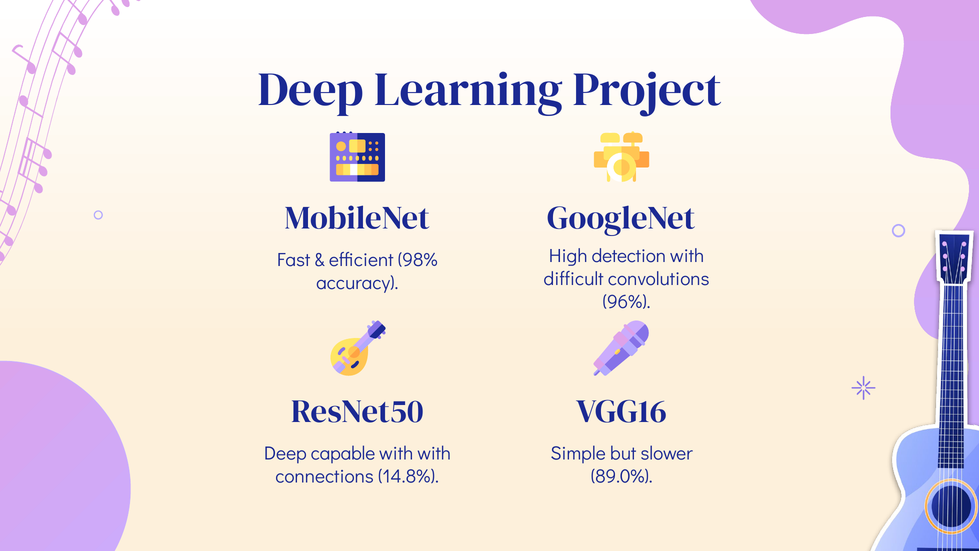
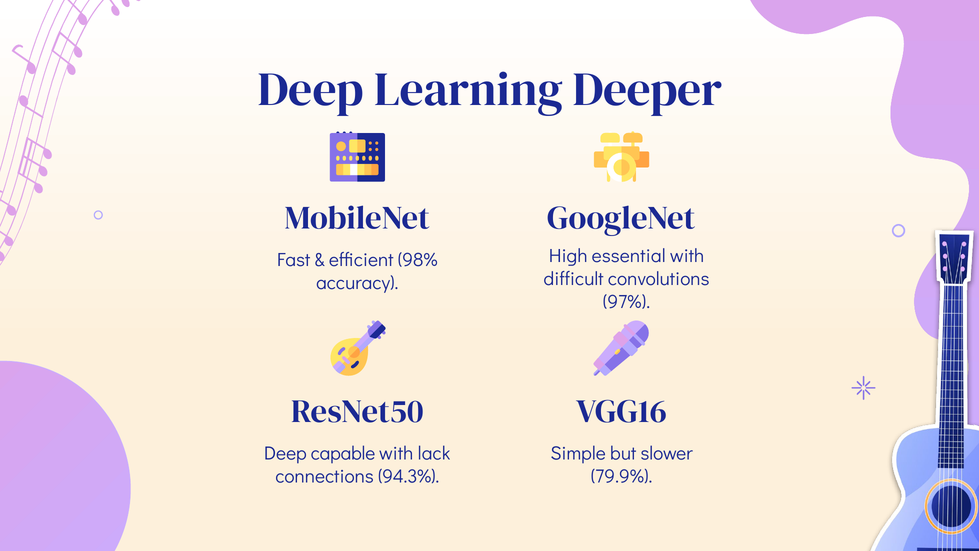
Project: Project -> Deeper (647, 89)
detection: detection -> essential (629, 256)
96%: 96% -> 97% (626, 302)
with with: with -> lack (434, 453)
14.8%: 14.8% -> 94.3% (409, 476)
89.0%: 89.0% -> 79.9% (622, 476)
